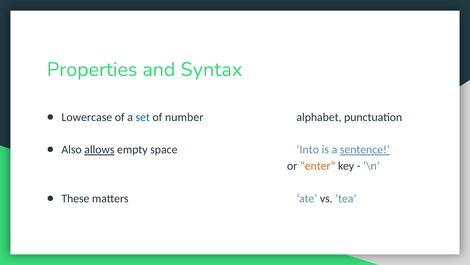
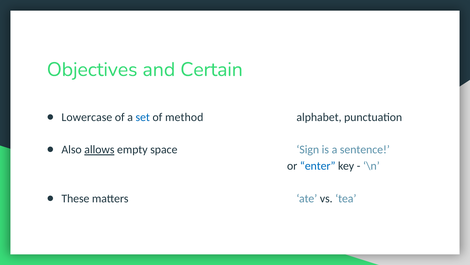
Properties: Properties -> Objectives (92, 69)
Syntax: Syntax -> Certain (212, 69)
number: number -> method (184, 117)
Into: Into -> Sign (308, 149)
sentence underline: present -> none (365, 149)
enter colour: orange -> blue (318, 166)
